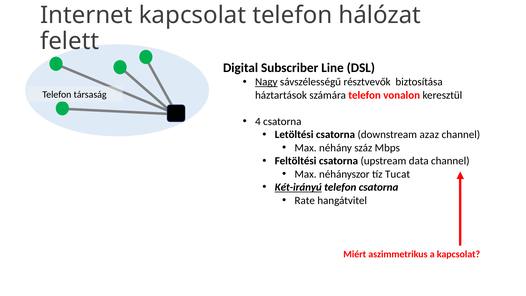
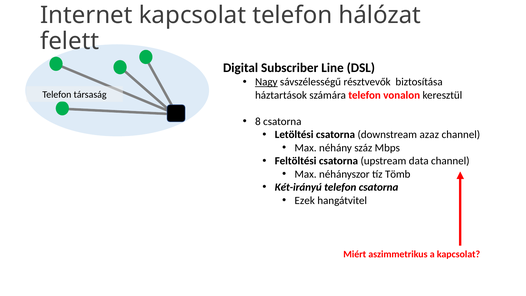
4: 4 -> 8 (258, 121)
Tucat: Tucat -> Tömb (398, 174)
Két-irányú underline: present -> none (298, 187)
Rate: Rate -> Ezek (305, 200)
